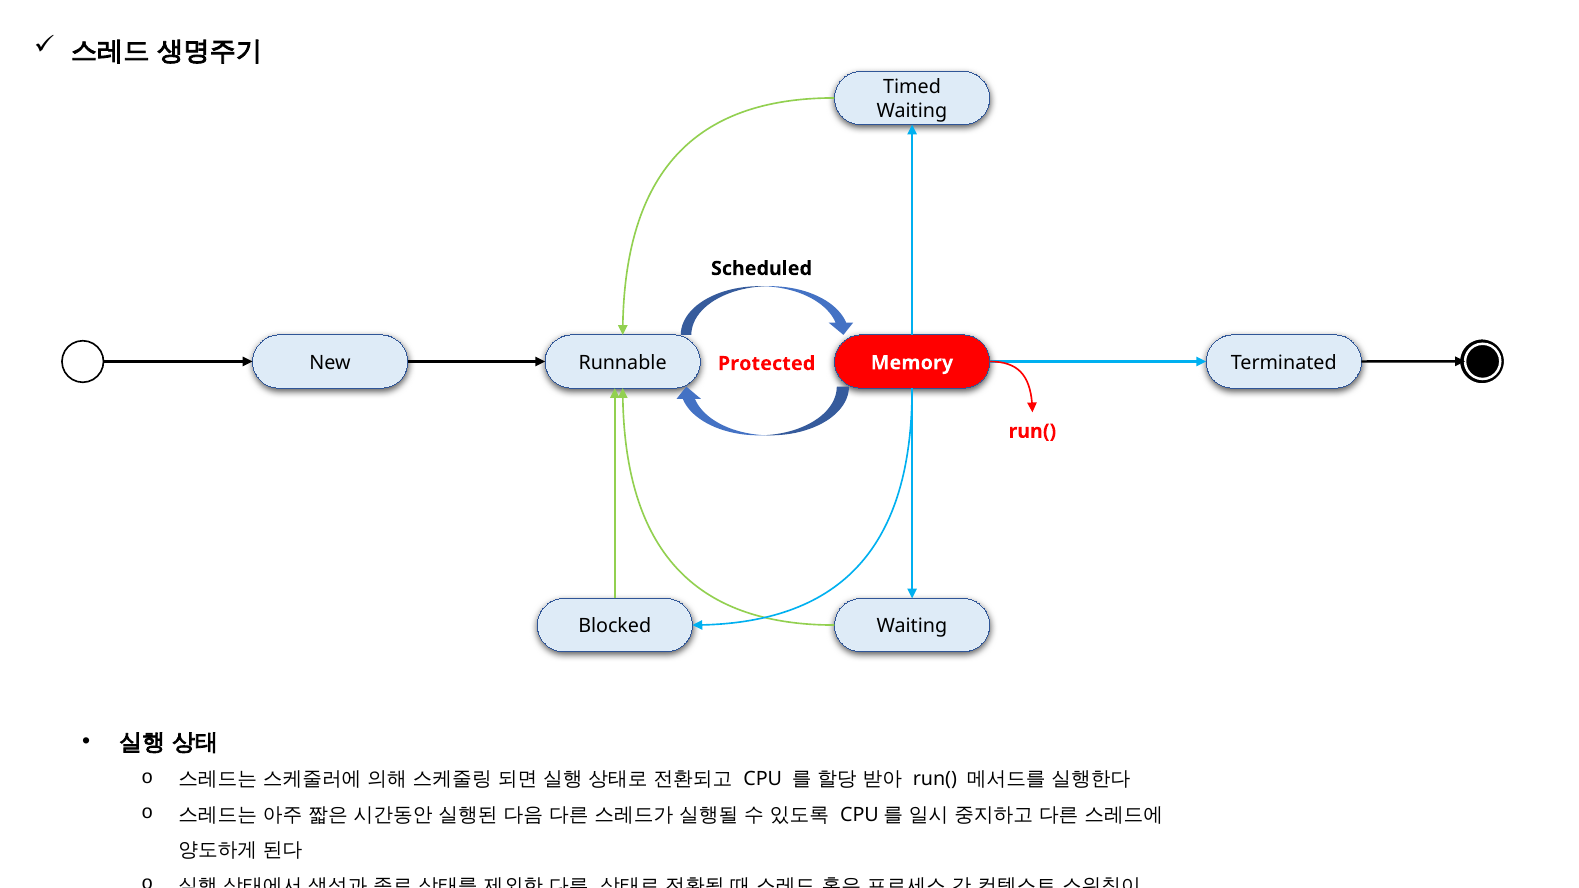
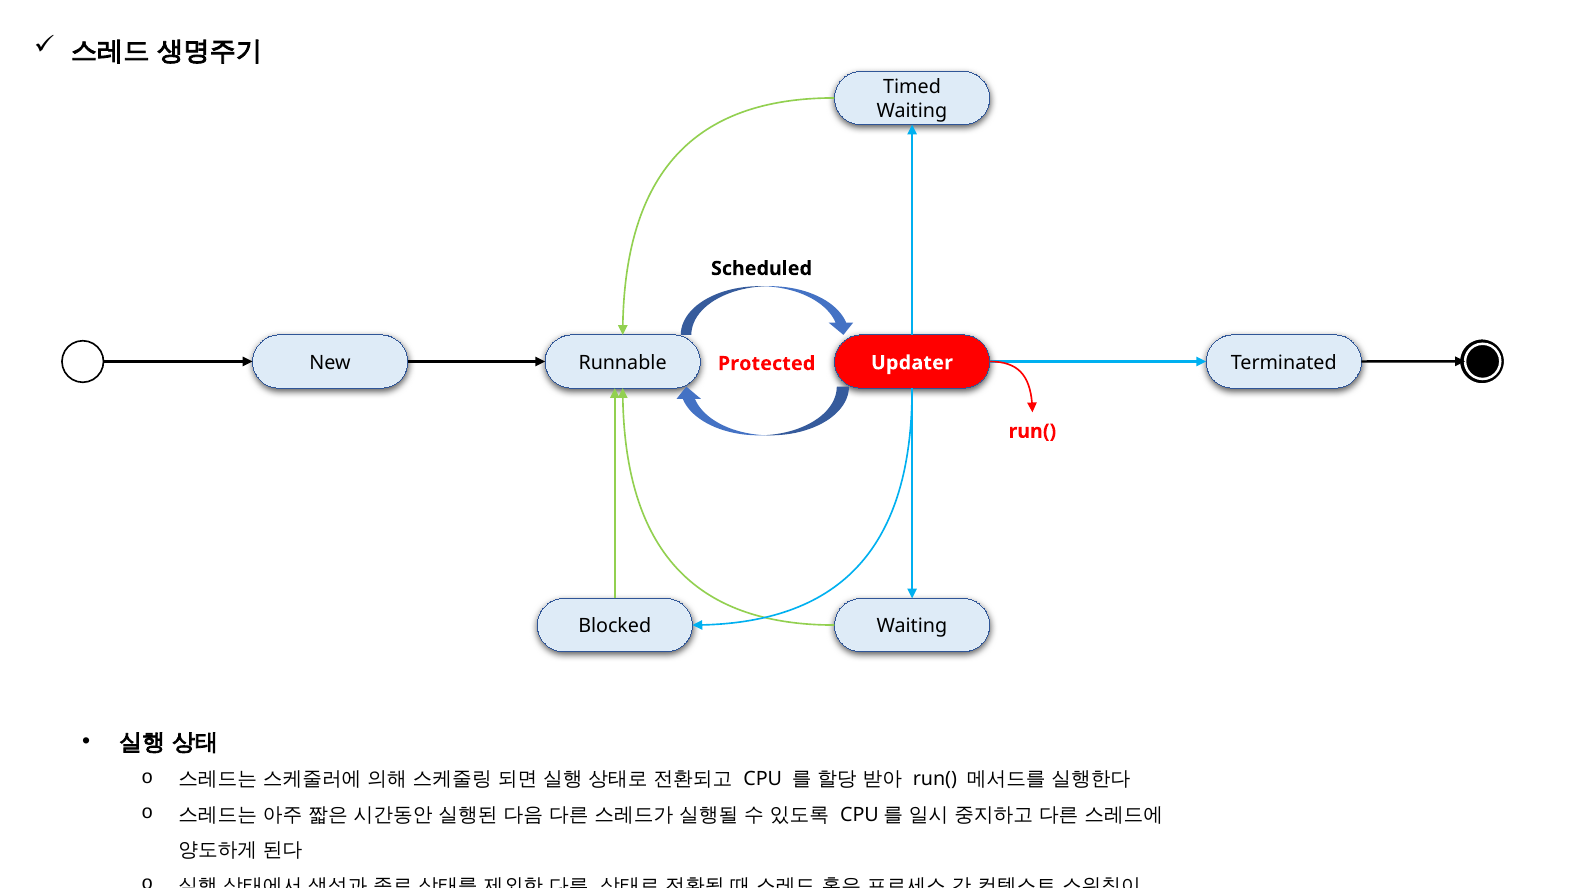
Memory: Memory -> Updater (912, 363)
